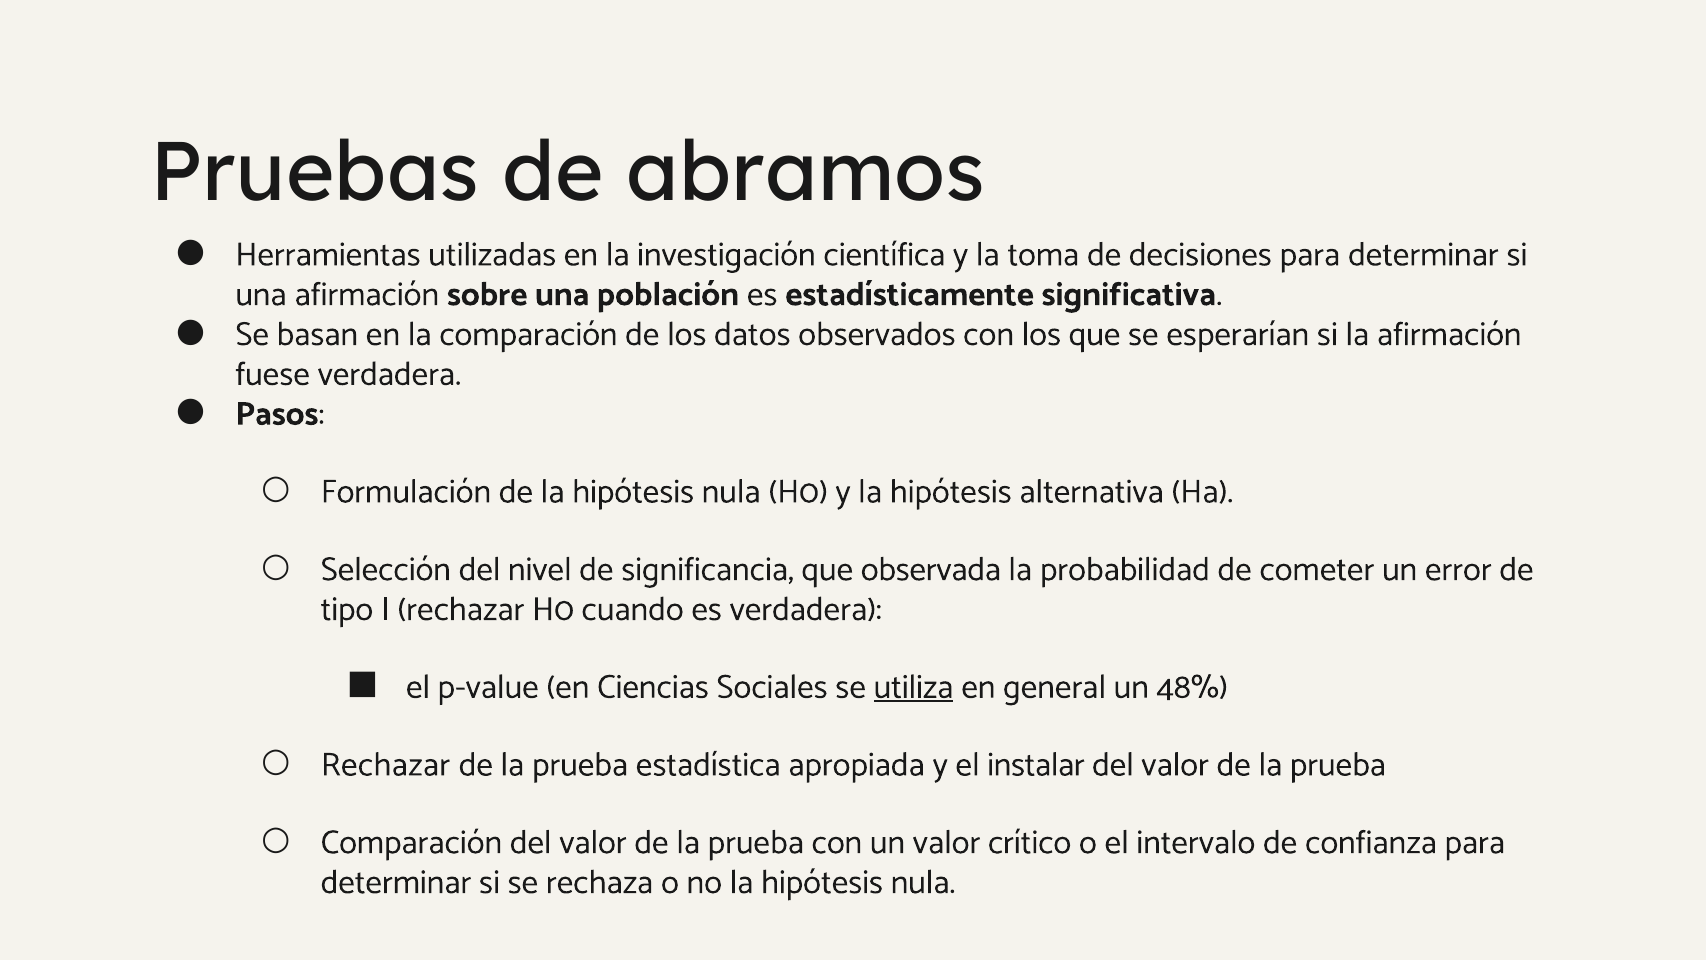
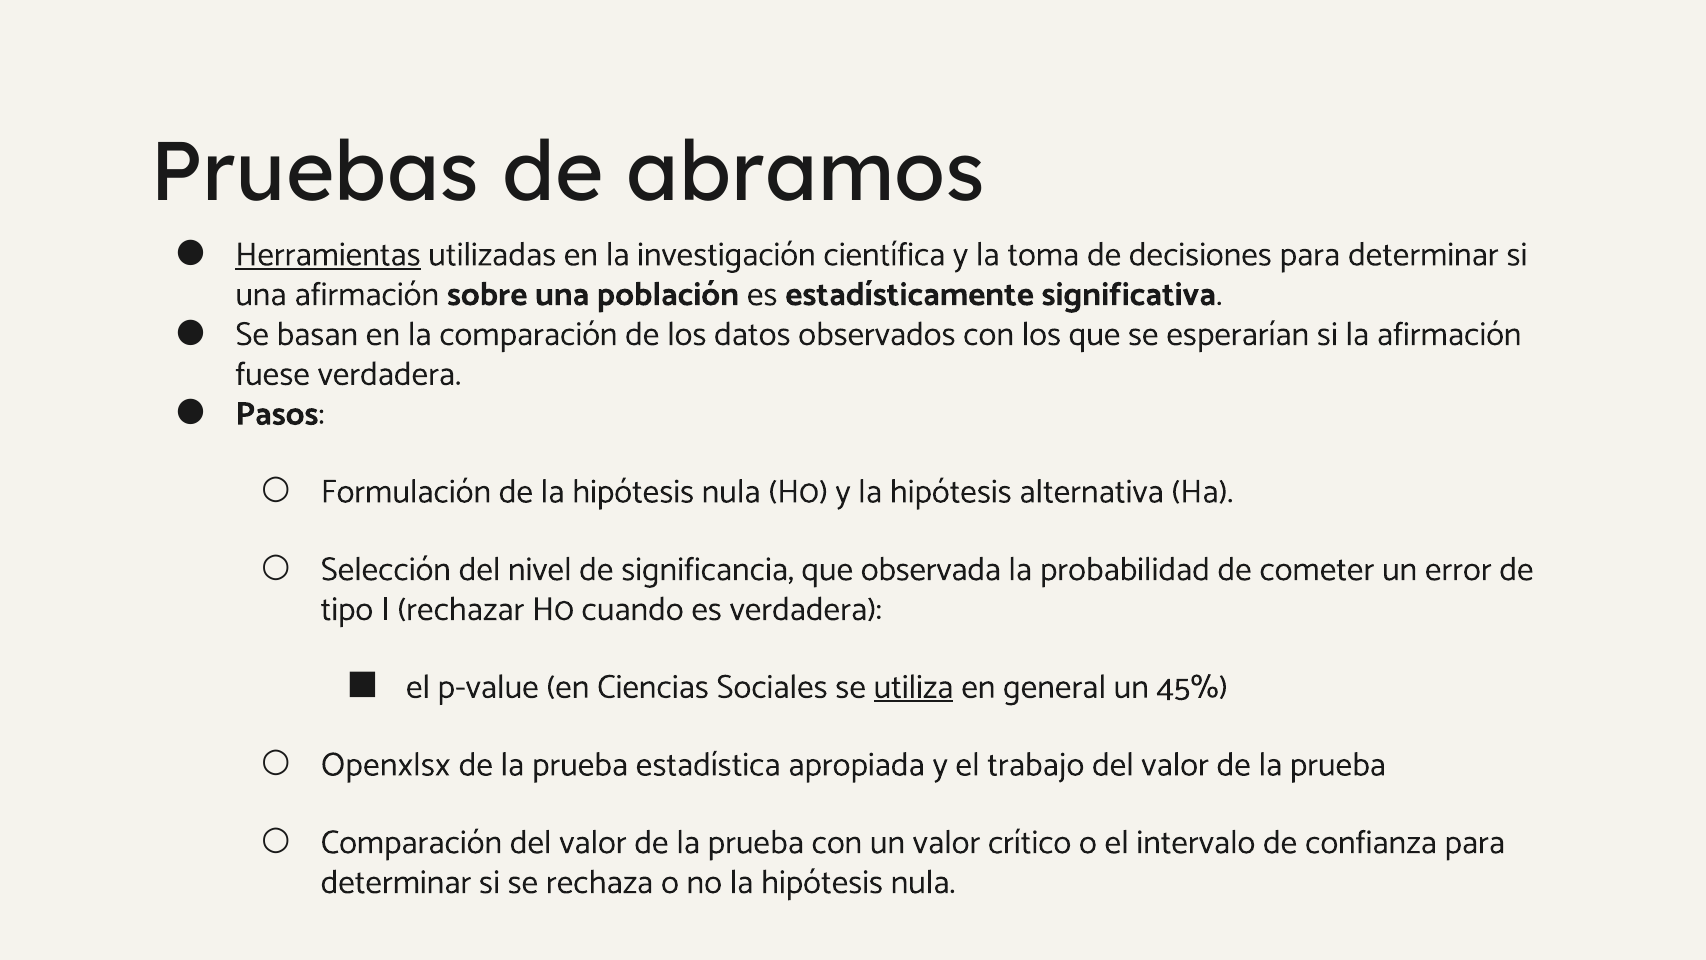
Herramientas underline: none -> present (328, 254)
48%: 48% -> 45% (1192, 687)
Rechazar: Rechazar -> Openxlsx (386, 764)
instalar: instalar -> trabajo (1036, 764)
